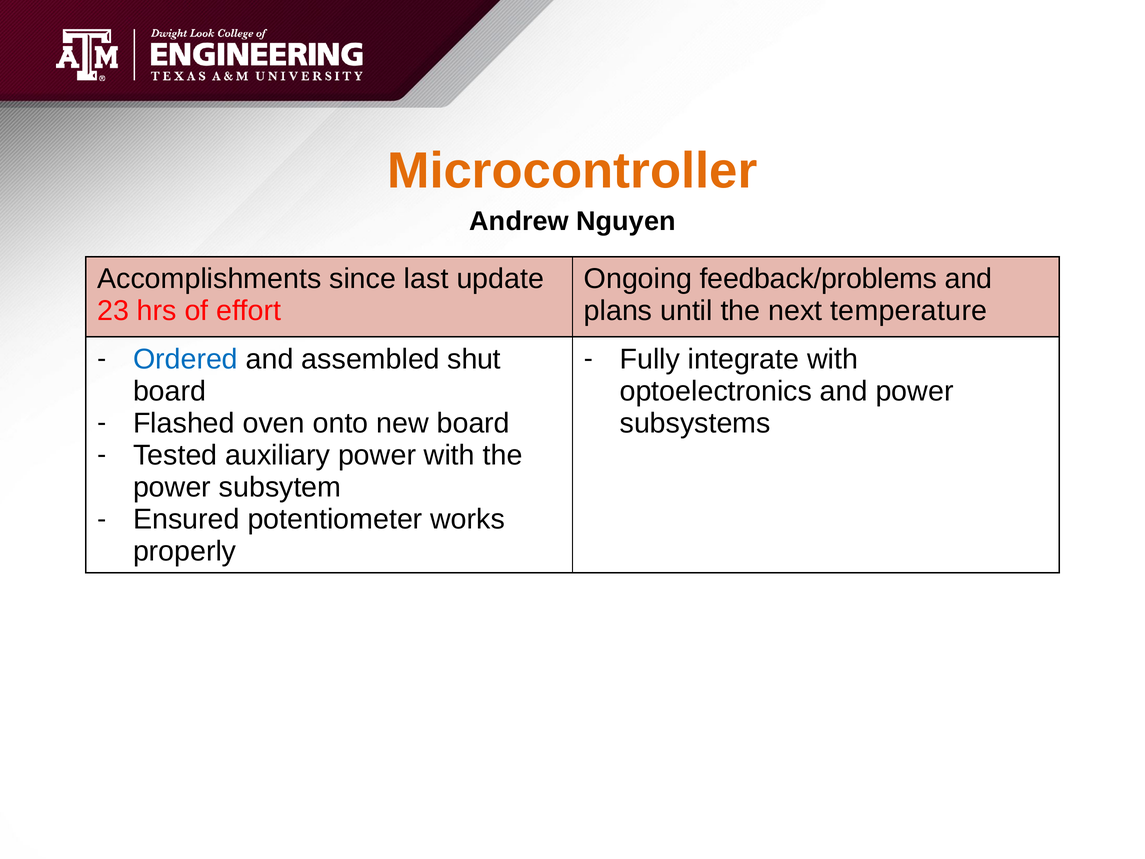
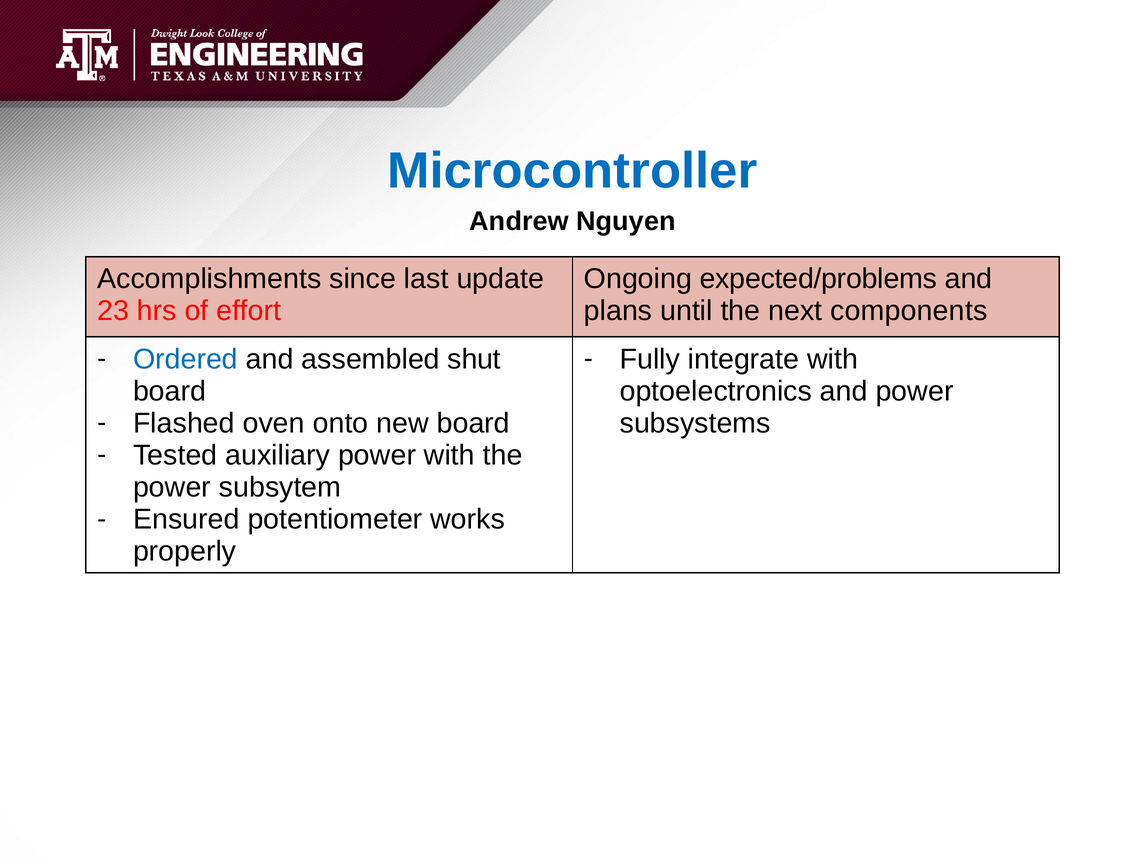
Microcontroller colour: orange -> blue (572, 171)
feedback/problems: feedback/problems -> expected/problems (818, 279)
temperature: temperature -> components (909, 311)
